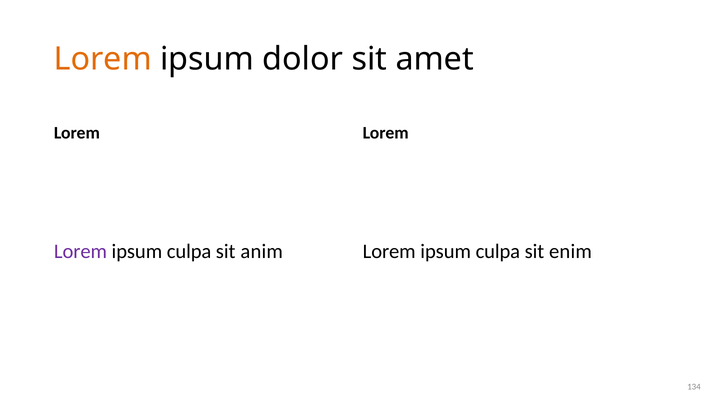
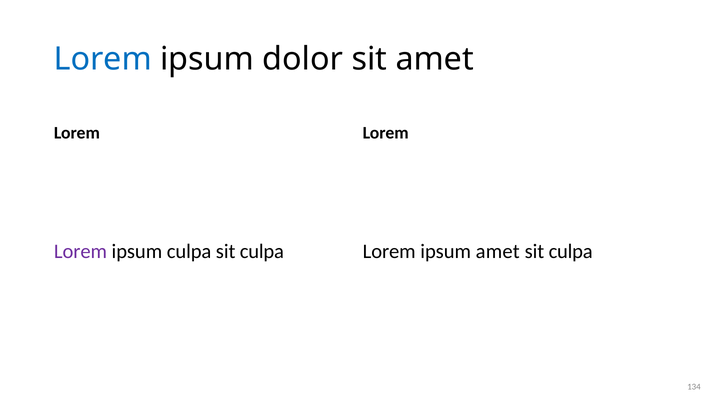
Lorem colour: orange -> blue (103, 59)
anim: anim -> culpa (262, 252)
culpa: culpa -> amet (498, 252)
enim: enim -> culpa (571, 252)
